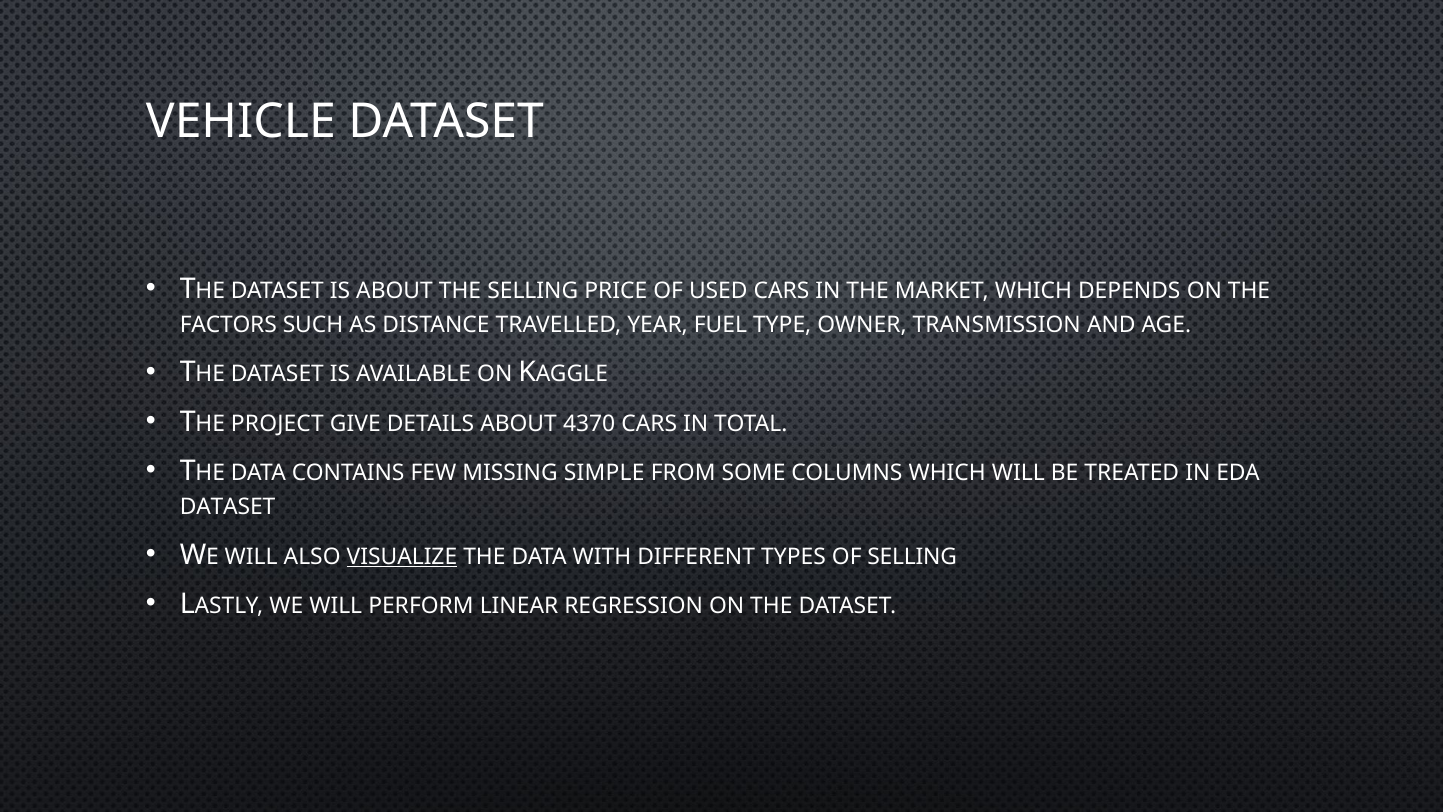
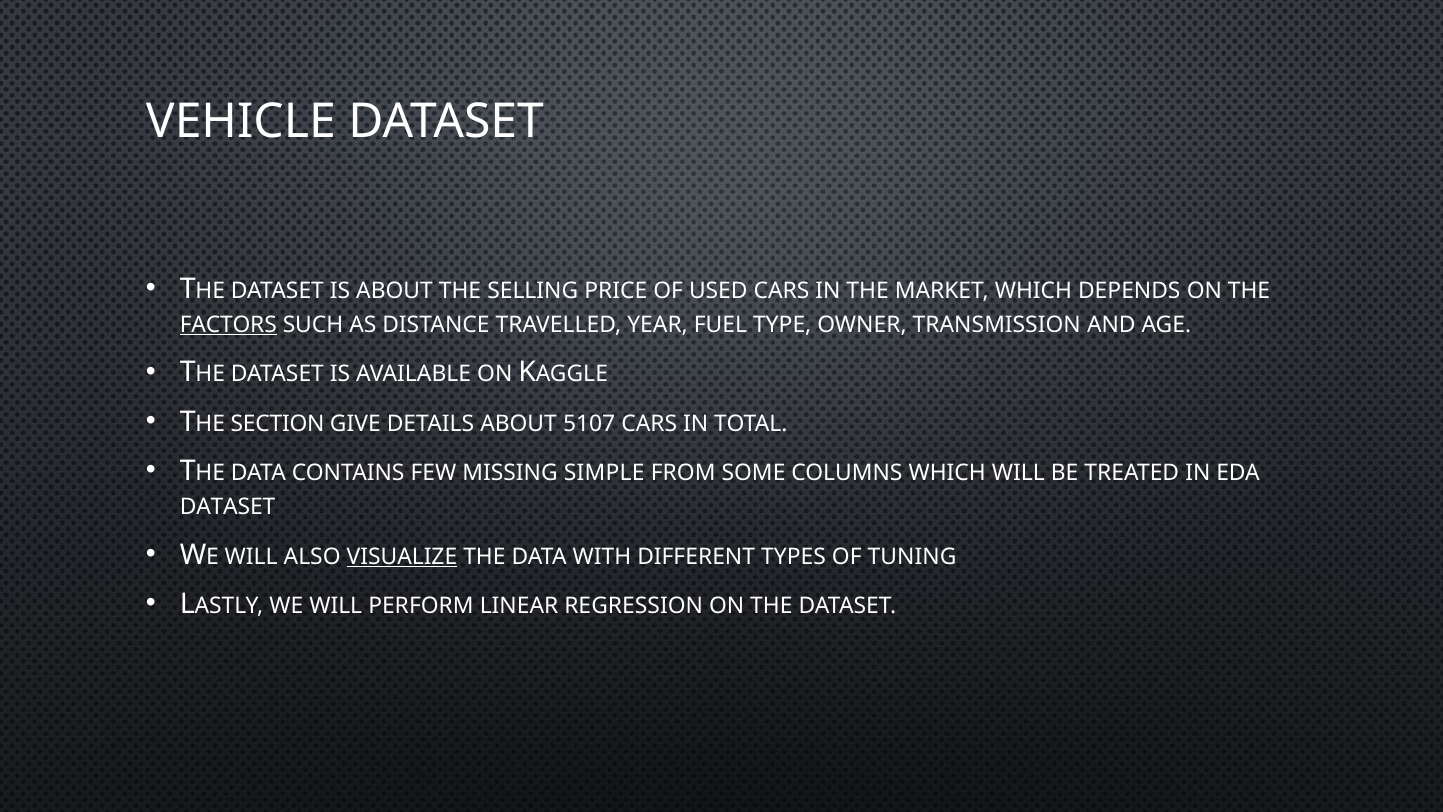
FACTORS underline: none -> present (228, 325)
PROJECT: PROJECT -> SECTION (278, 423)
4370: 4370 -> 5107 (589, 423)
OF SELLING: SELLING -> TUNING (912, 556)
